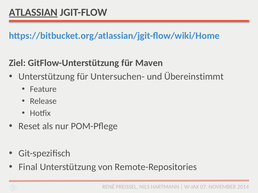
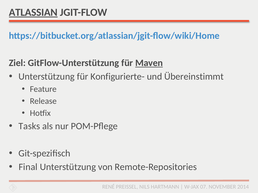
Maven underline: none -> present (149, 63)
Untersuchen-: Untersuchen- -> Konfigurierte- (118, 77)
Reset: Reset -> Tasks (29, 127)
